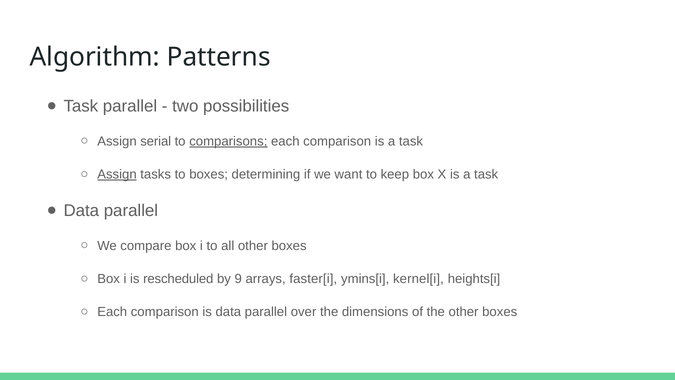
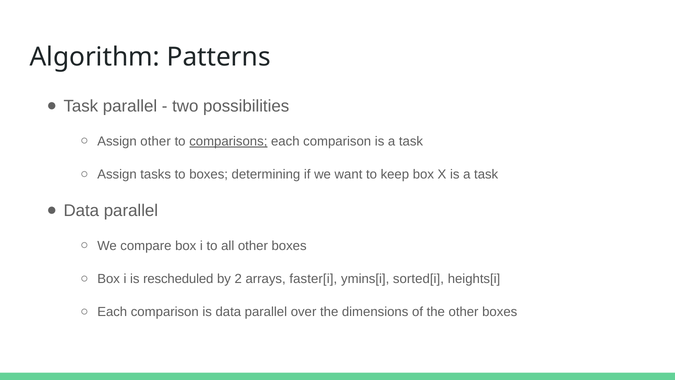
Assign serial: serial -> other (156, 141)
Assign underline: present -> none (117, 174)
9: 9 -> 2 (238, 279)
kernel[i: kernel[i -> sorted[i (418, 279)
